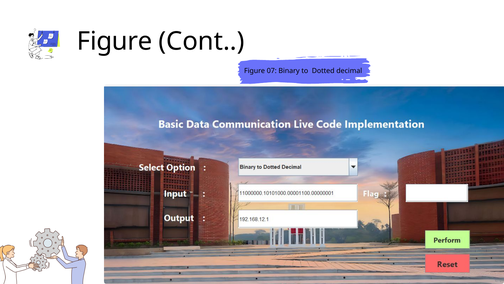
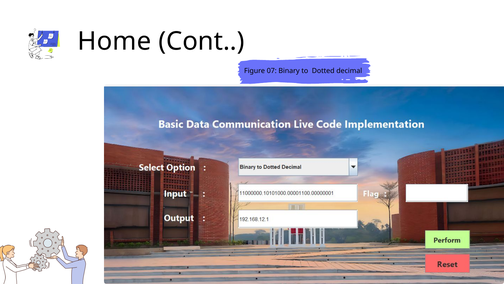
Figure: Figure -> Home (114, 41)
